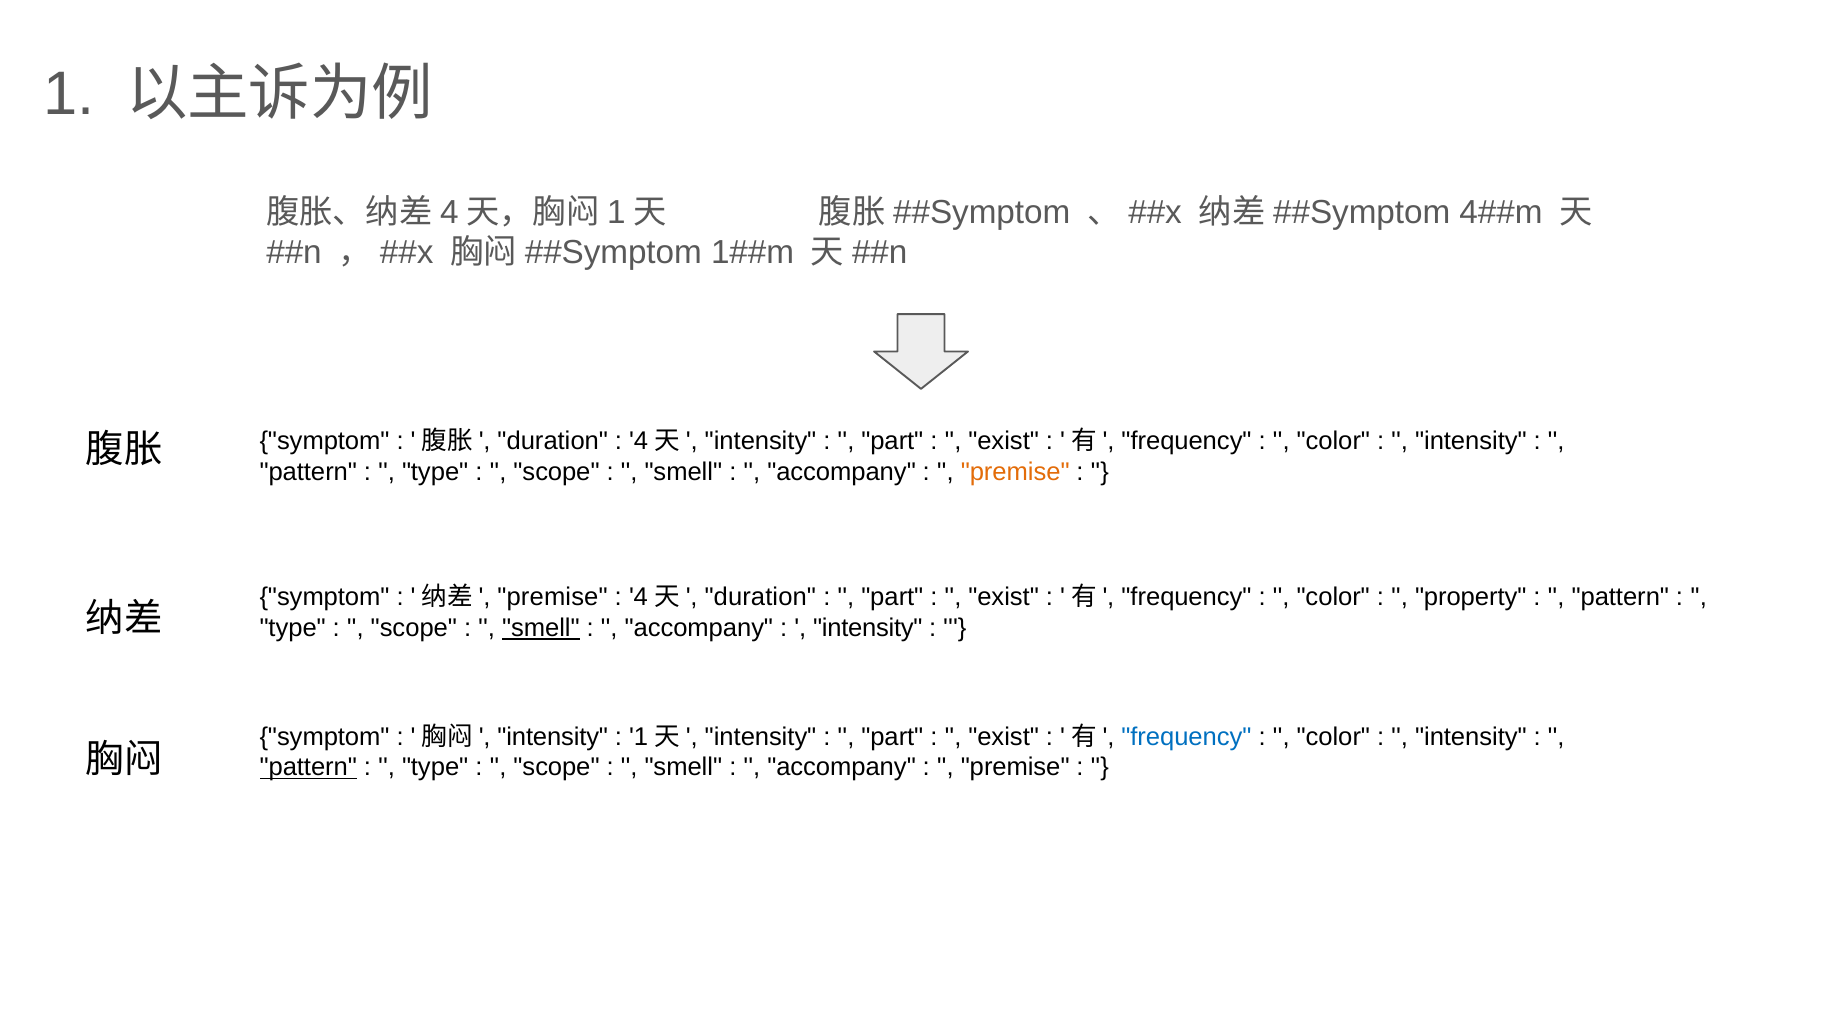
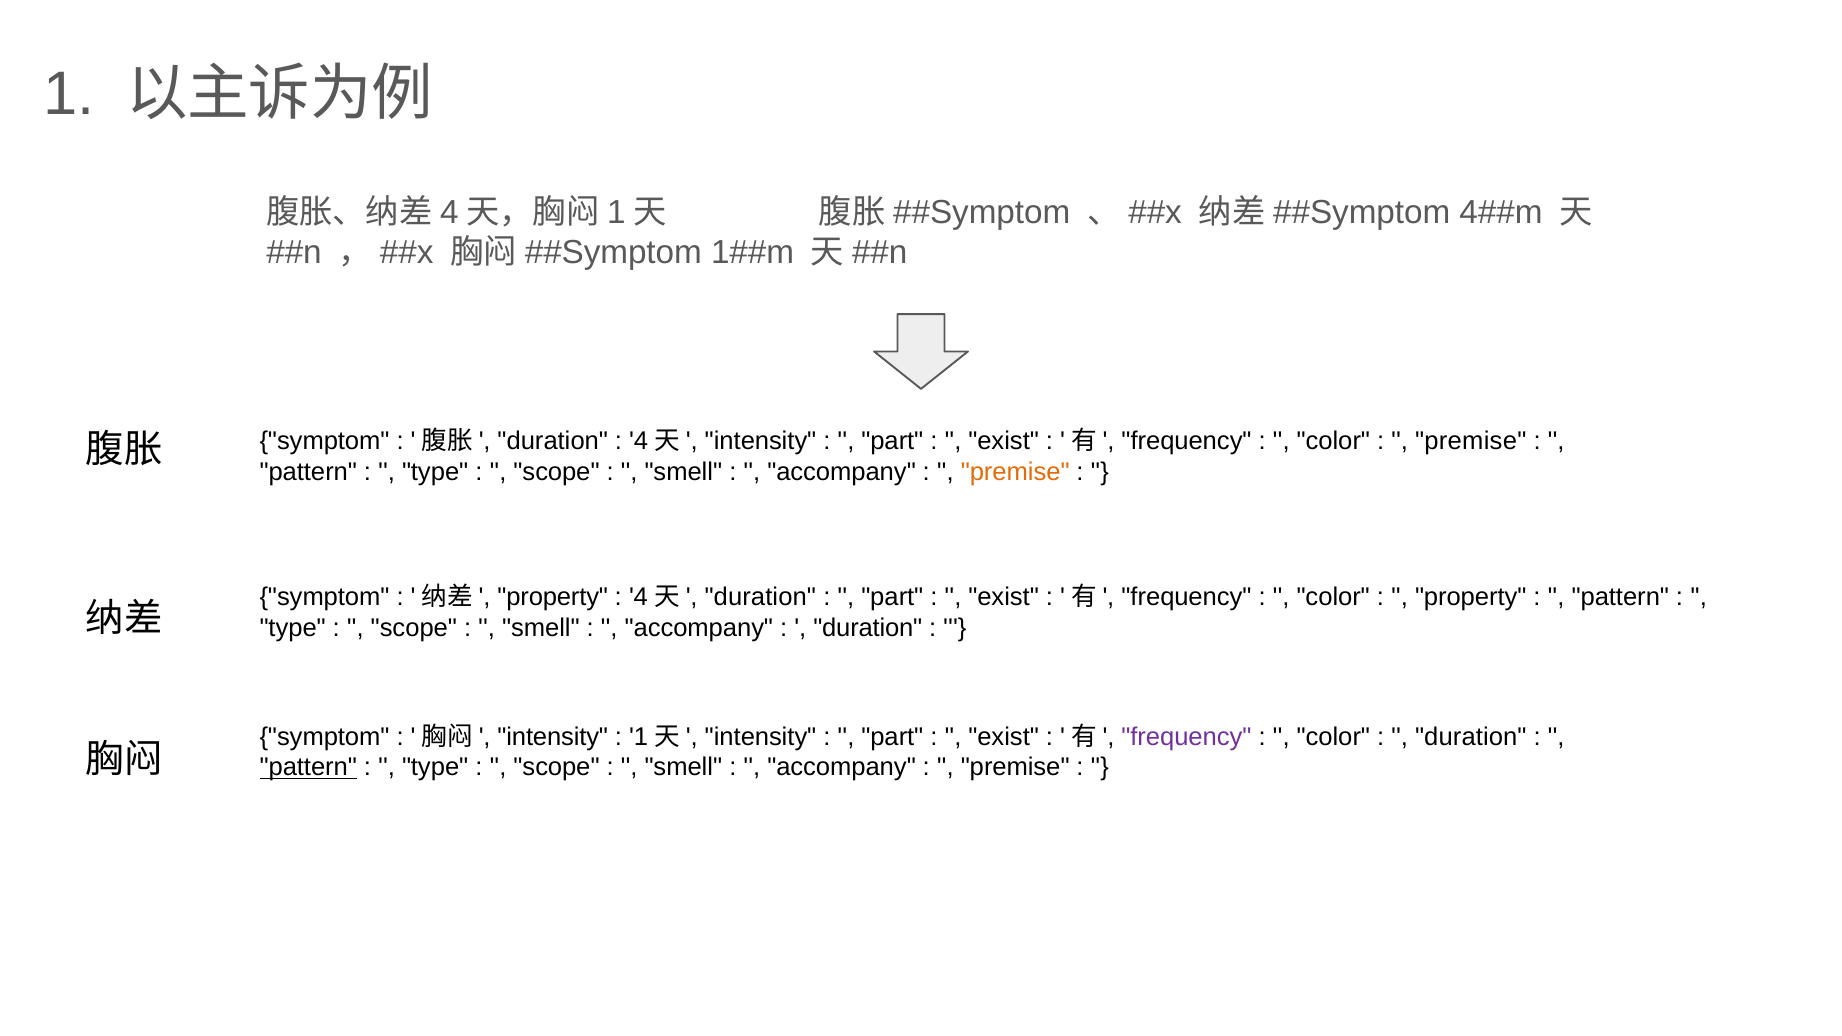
intensity: intensity -> premise (1471, 441)
premise: premise -> property (553, 597)
smell underline: present -> none (541, 628)
intensity: intensity -> duration (868, 628)
frequency colour: blue -> purple (1186, 737)
intensity: intensity -> duration (1471, 737)
